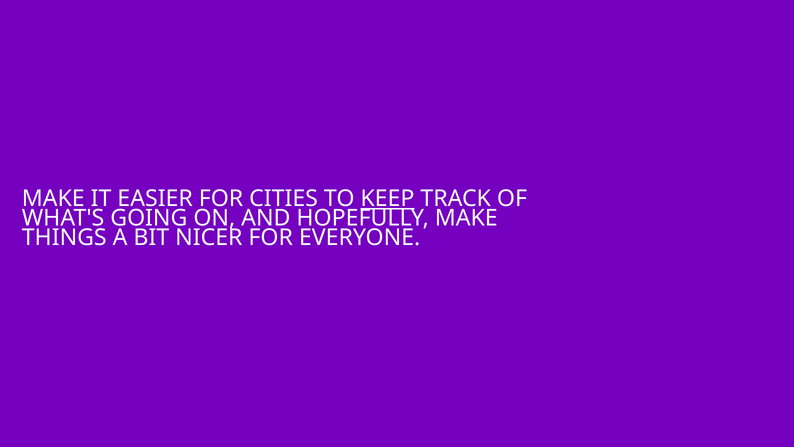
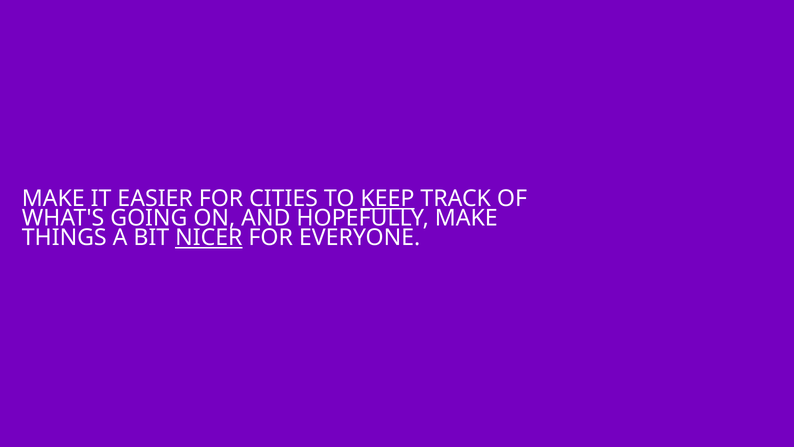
NICER underline: none -> present (209, 237)
